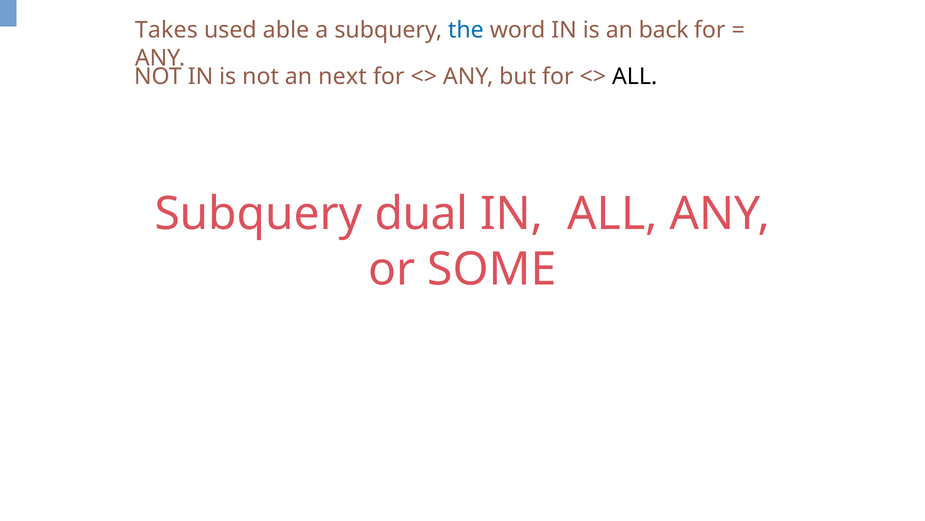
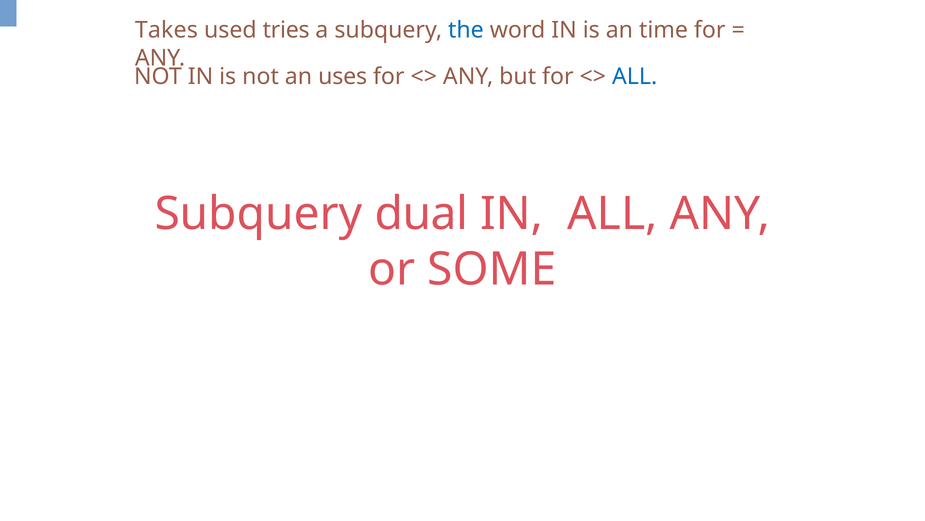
able: able -> tries (286, 30)
back: back -> time (664, 30)
next: next -> uses (343, 77)
ALL colour: black -> blue (635, 77)
